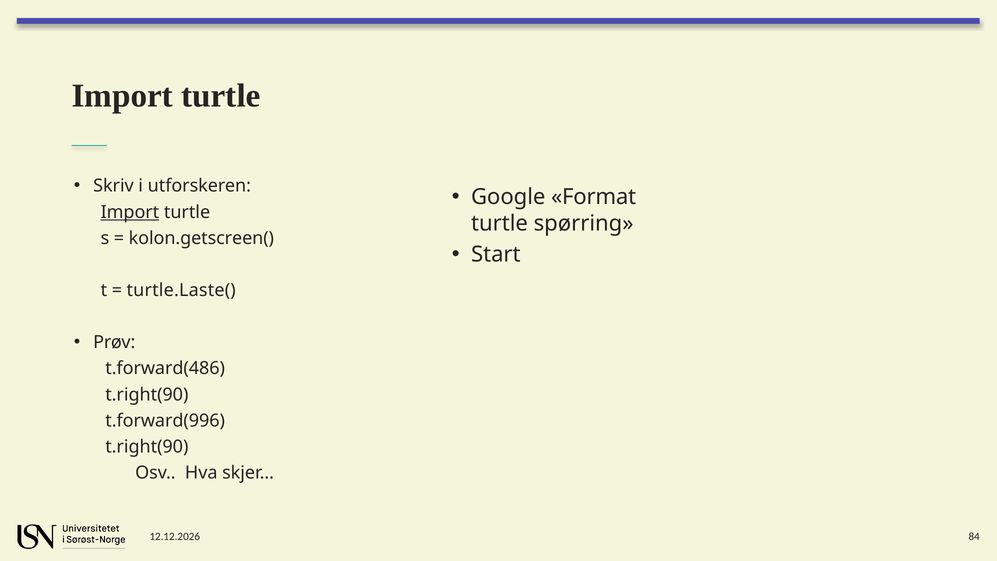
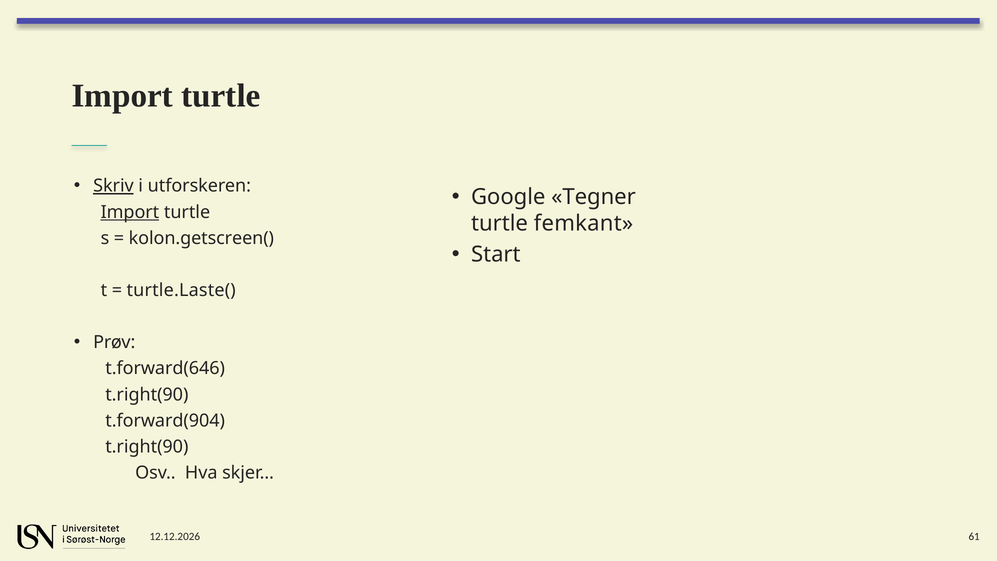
Skriv underline: none -> present (113, 186)
Format: Format -> Tegner (594, 197)
spørring: spørring -> femkant (583, 224)
t.forward(486: t.forward(486 -> t.forward(646 (165, 368)
t.forward(996: t.forward(996 -> t.forward(904 (165, 421)
84: 84 -> 61 (974, 536)
